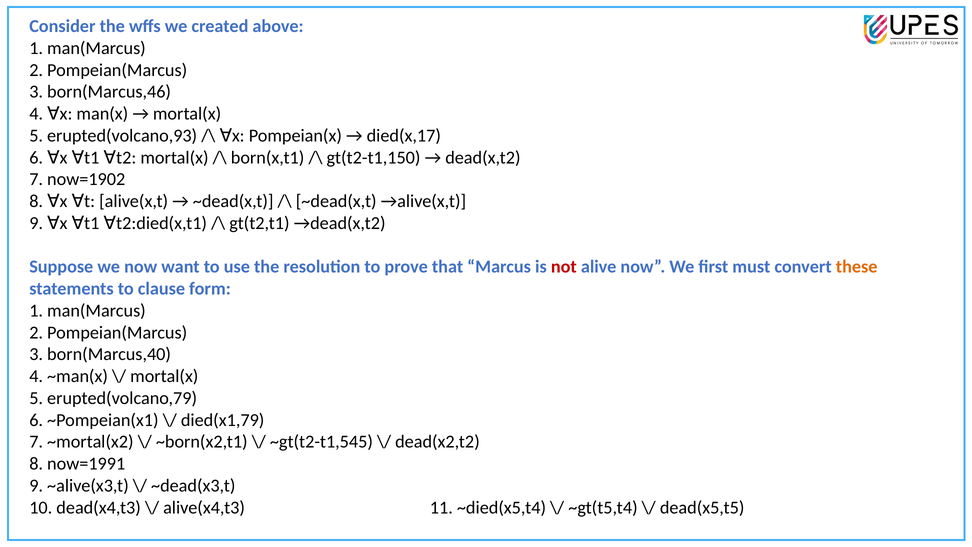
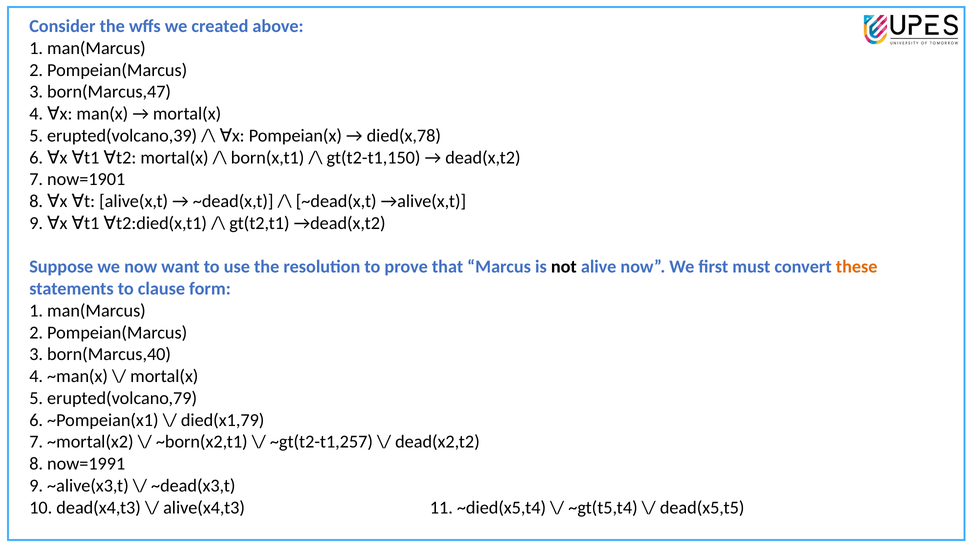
born(Marcus,46: born(Marcus,46 -> born(Marcus,47 (109, 92)
erupted(volcano,93: erupted(volcano,93 -> erupted(volcano,39 (122, 136)
died(x,17: died(x,17 -> died(x,78 (404, 136)
now=1902: now=1902 -> now=1901 (86, 179)
not colour: red -> black (564, 267)
~gt(t2-t1,545: ~gt(t2-t1,545 -> ~gt(t2-t1,257 (321, 442)
